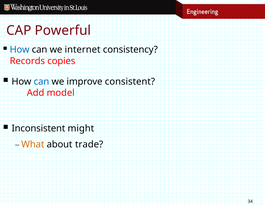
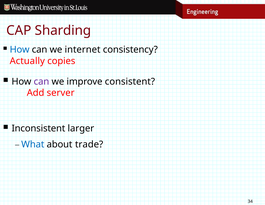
Powerful: Powerful -> Sharding (63, 30)
Records: Records -> Actually (27, 61)
can colour: blue -> purple (41, 81)
model: model -> server (61, 93)
might: might -> larger (81, 128)
What colour: orange -> blue (33, 144)
